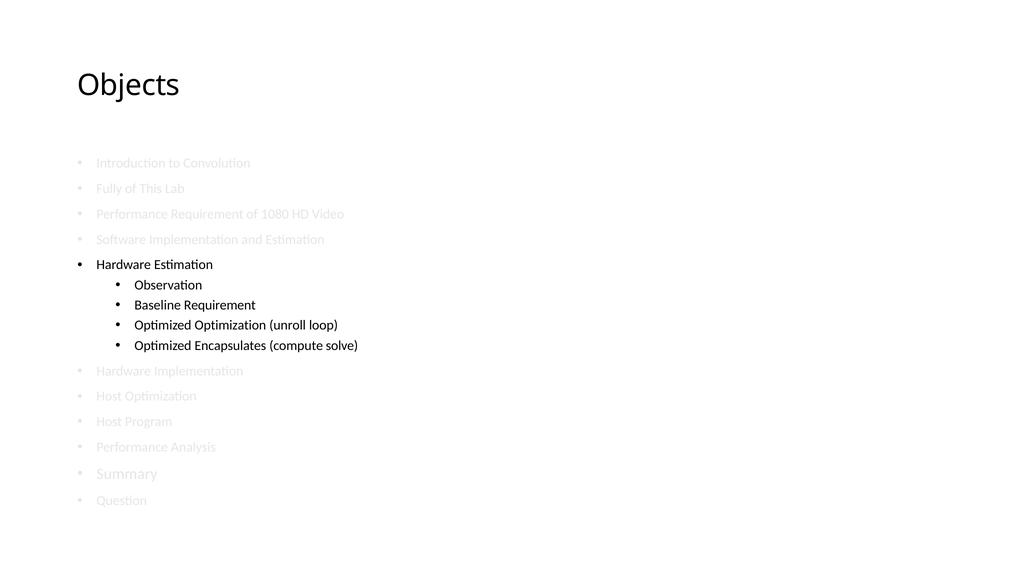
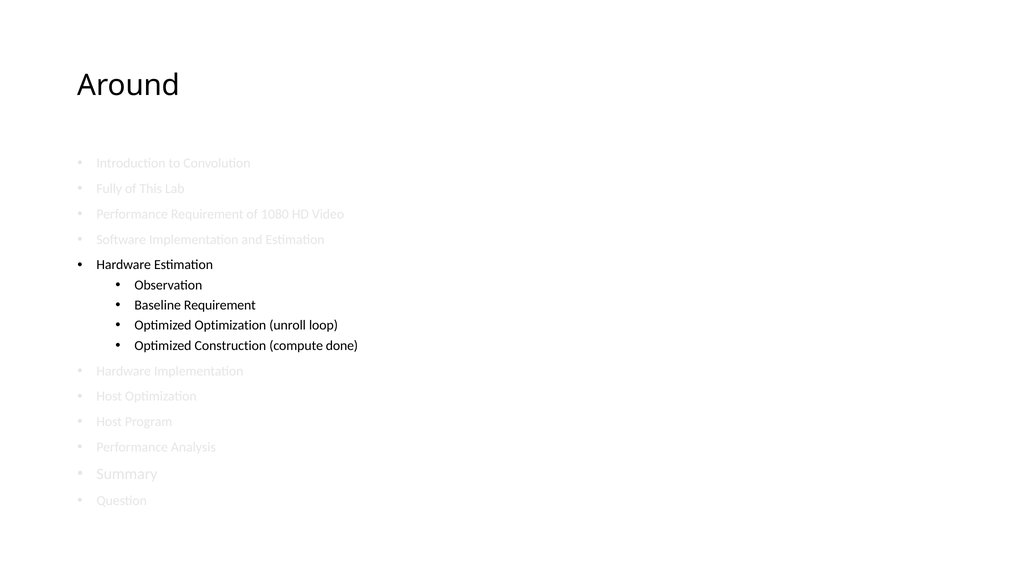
Objects: Objects -> Around (129, 85)
Encapsulates: Encapsulates -> Construction (230, 345)
solve: solve -> done (342, 345)
